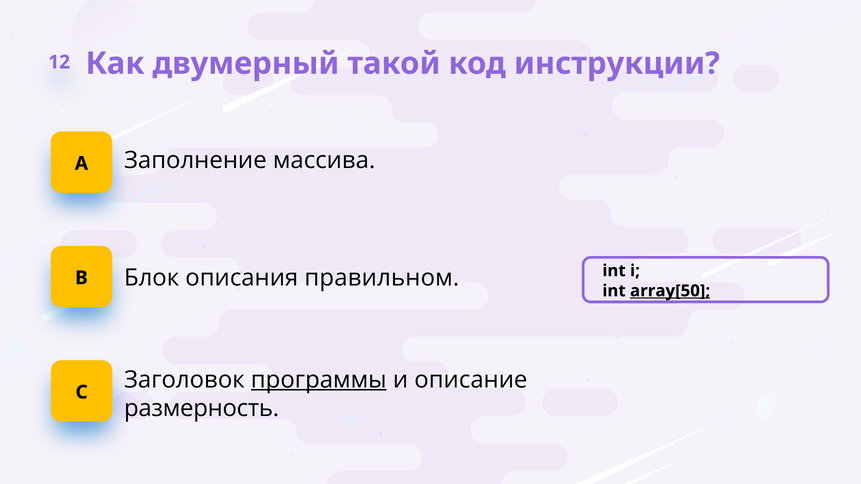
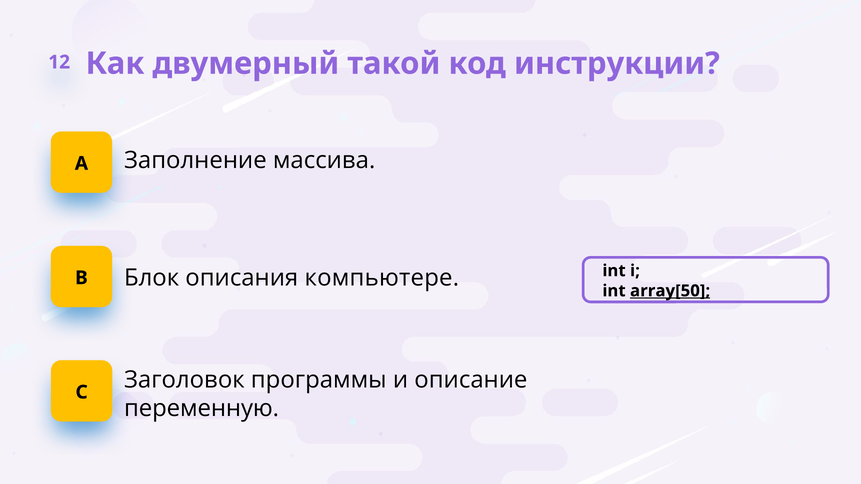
правильном: правильном -> компьютере (382, 278)
программы underline: present -> none (319, 380)
размерность: размерность -> переменную (201, 409)
